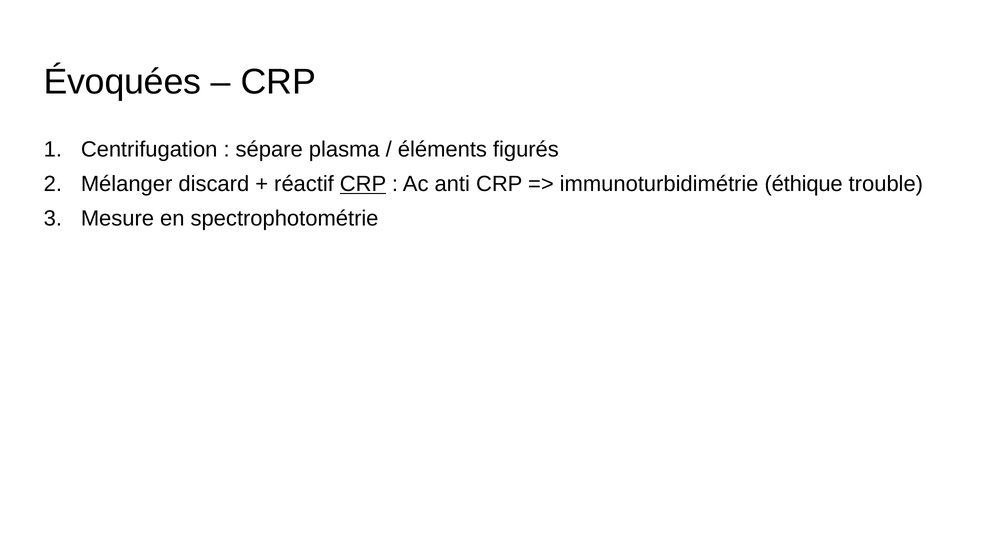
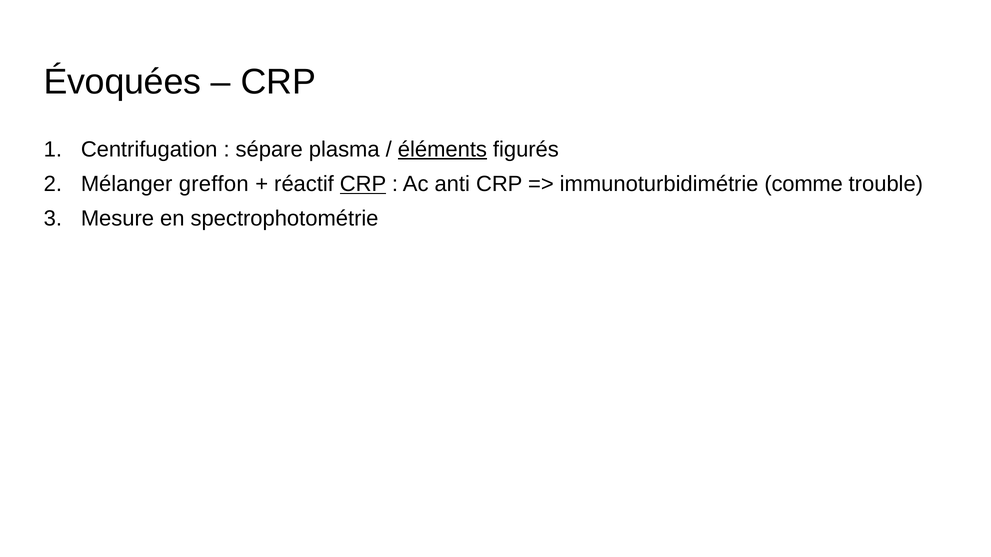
éléments underline: none -> present (442, 150)
discard: discard -> greffon (214, 184)
éthique: éthique -> comme (804, 184)
